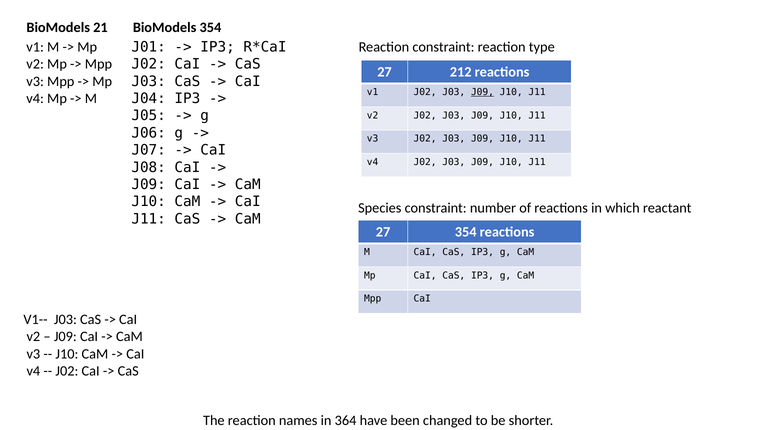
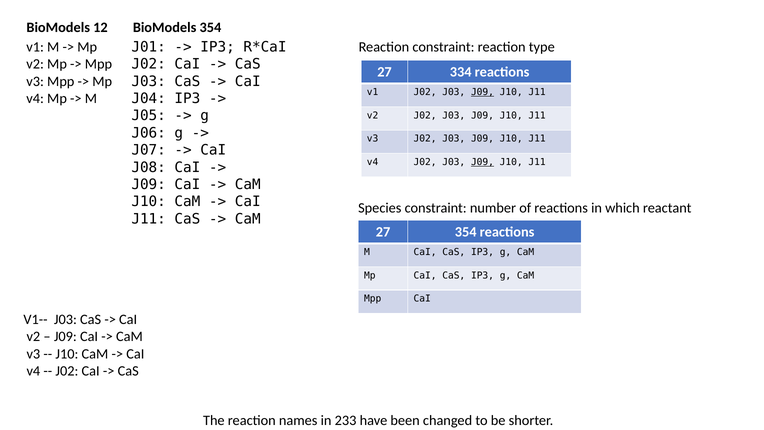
21: 21 -> 12 (100, 27)
212: 212 -> 334 (461, 72)
J09 underline: none -> present (482, 162)
364: 364 -> 233 (346, 420)
